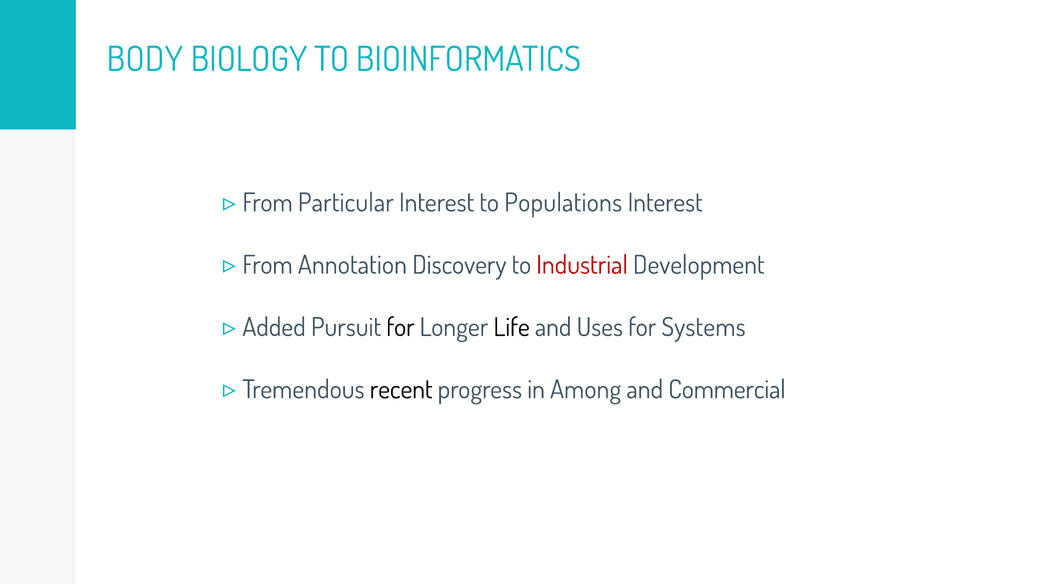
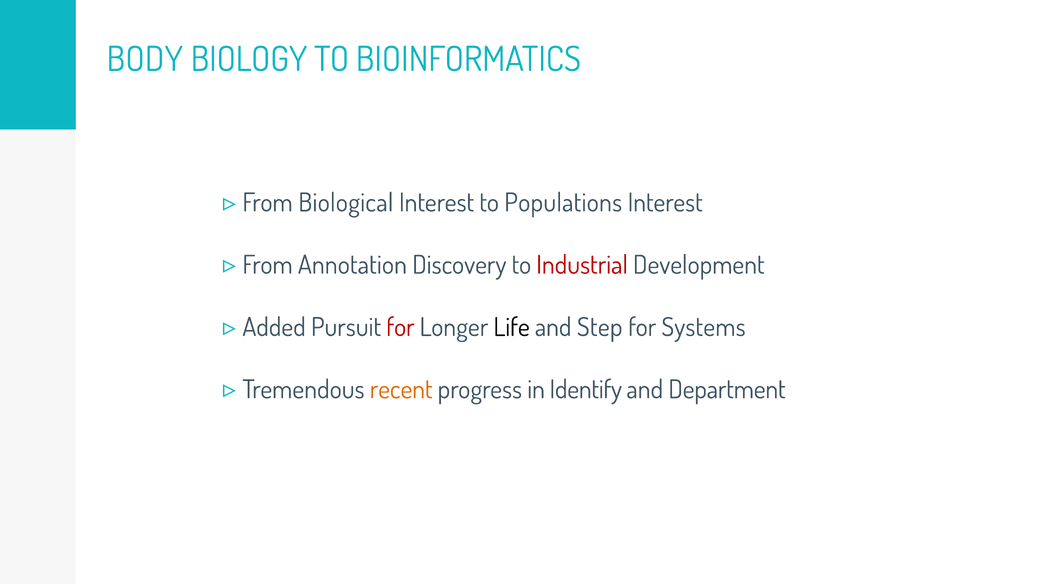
Particular: Particular -> Biological (346, 203)
for colour: black -> red (400, 327)
Uses: Uses -> Step (600, 327)
recent colour: black -> orange (401, 389)
Among: Among -> Identify (586, 389)
Commercial: Commercial -> Department (727, 389)
